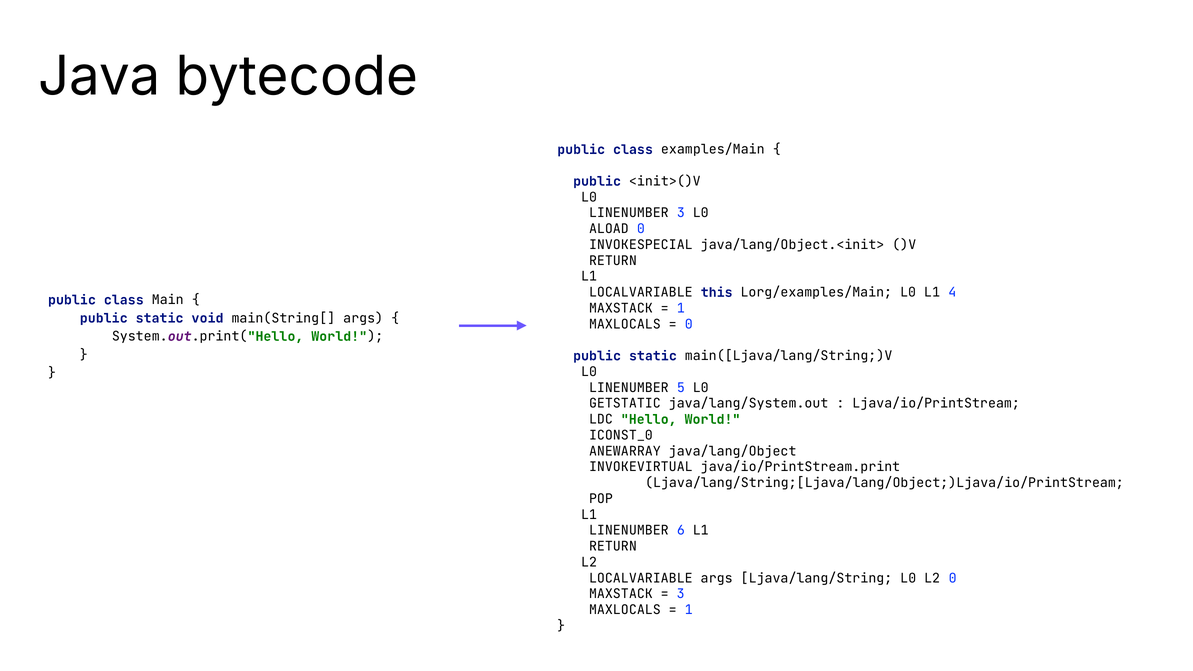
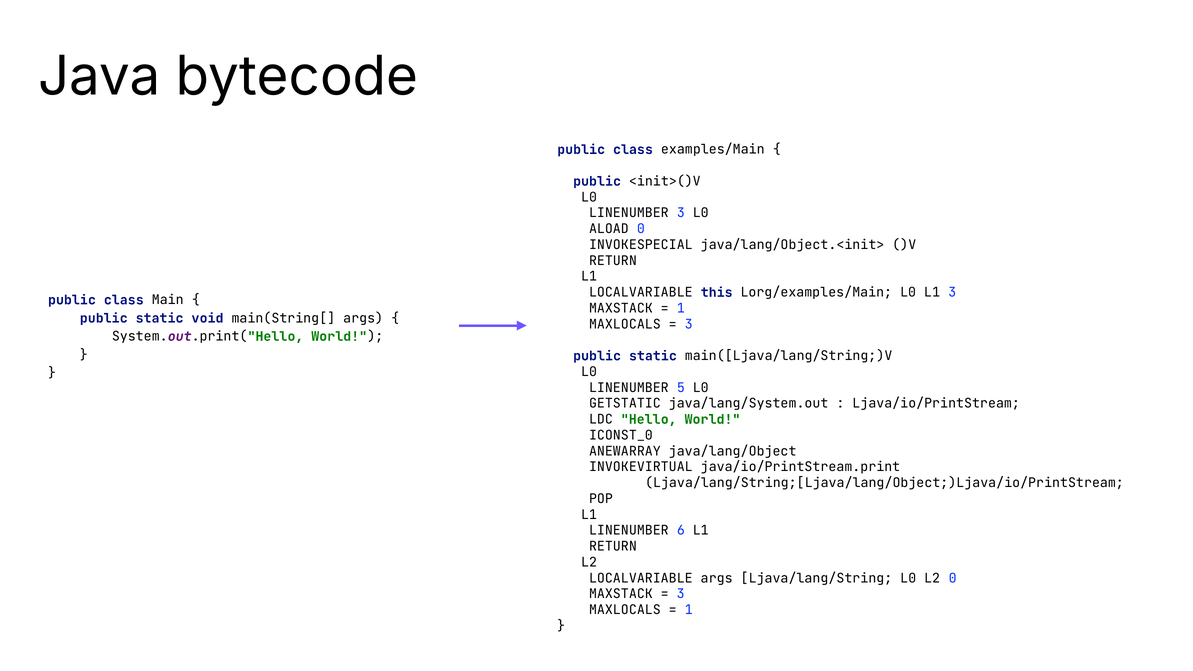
L1 4: 4 -> 3 (952, 292)
0: 0 -> 3 (689, 324)
